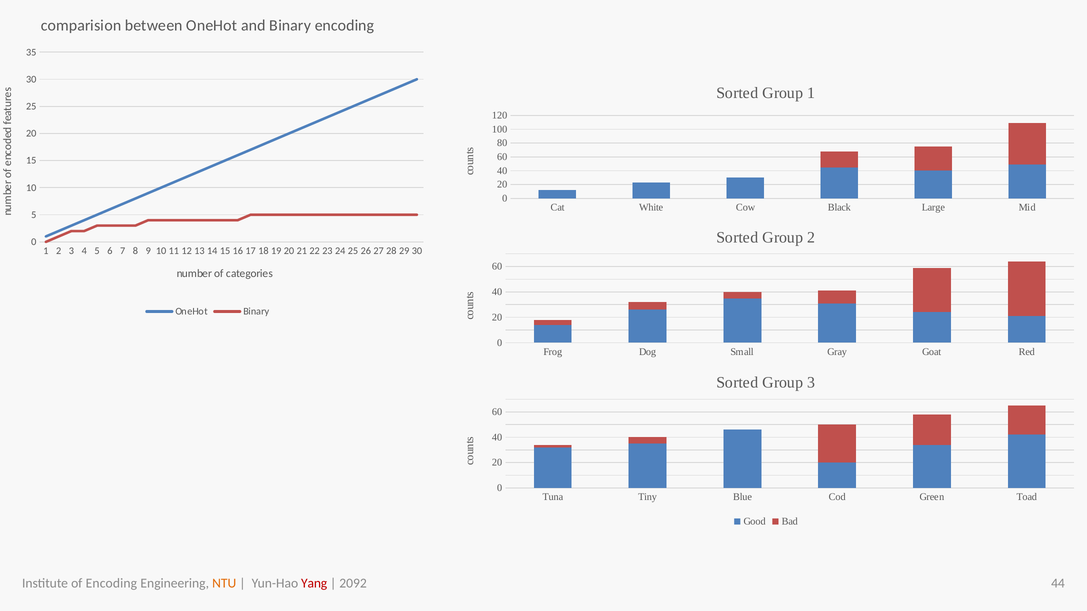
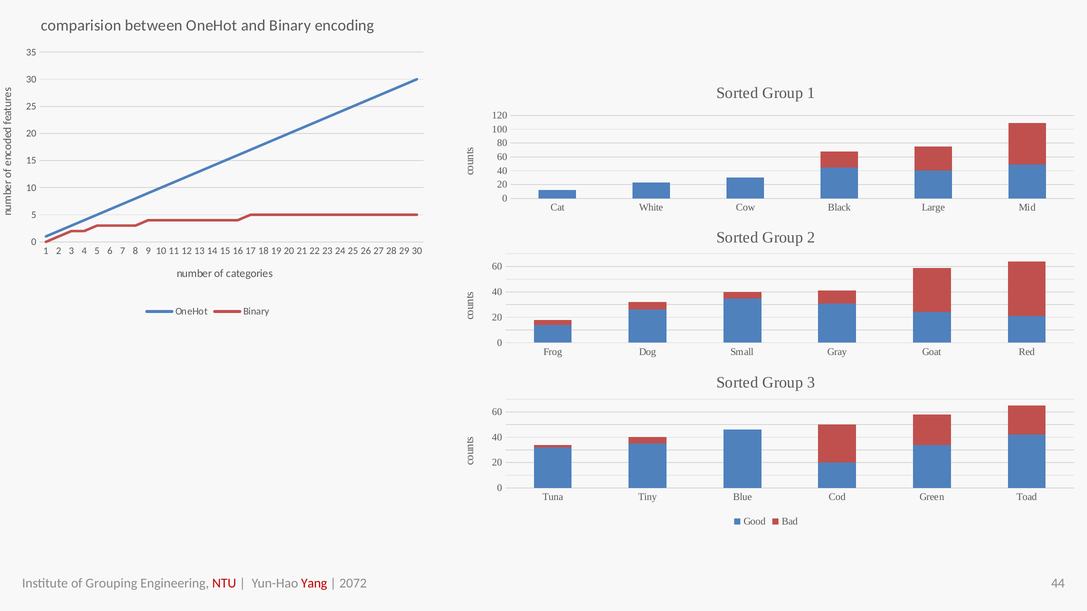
of Encoding: Encoding -> Grouping (111, 584)
NTU colour: orange -> red (224, 584)
2092: 2092 -> 2072 (353, 584)
